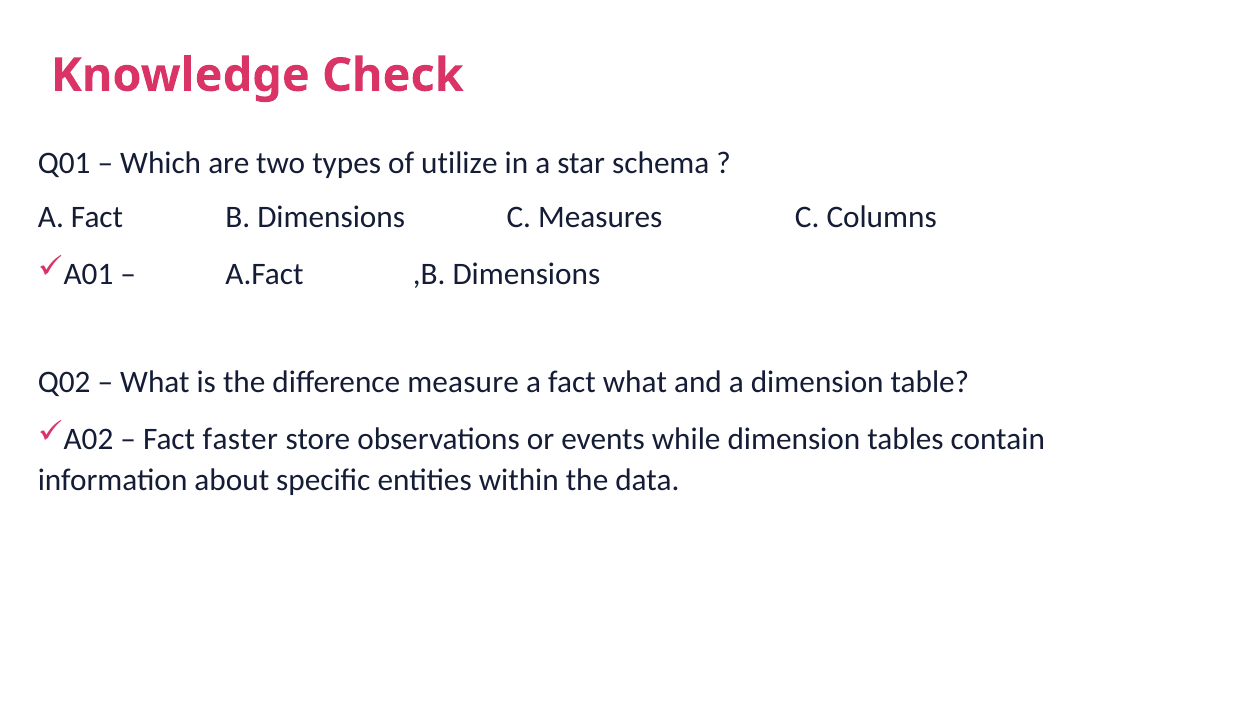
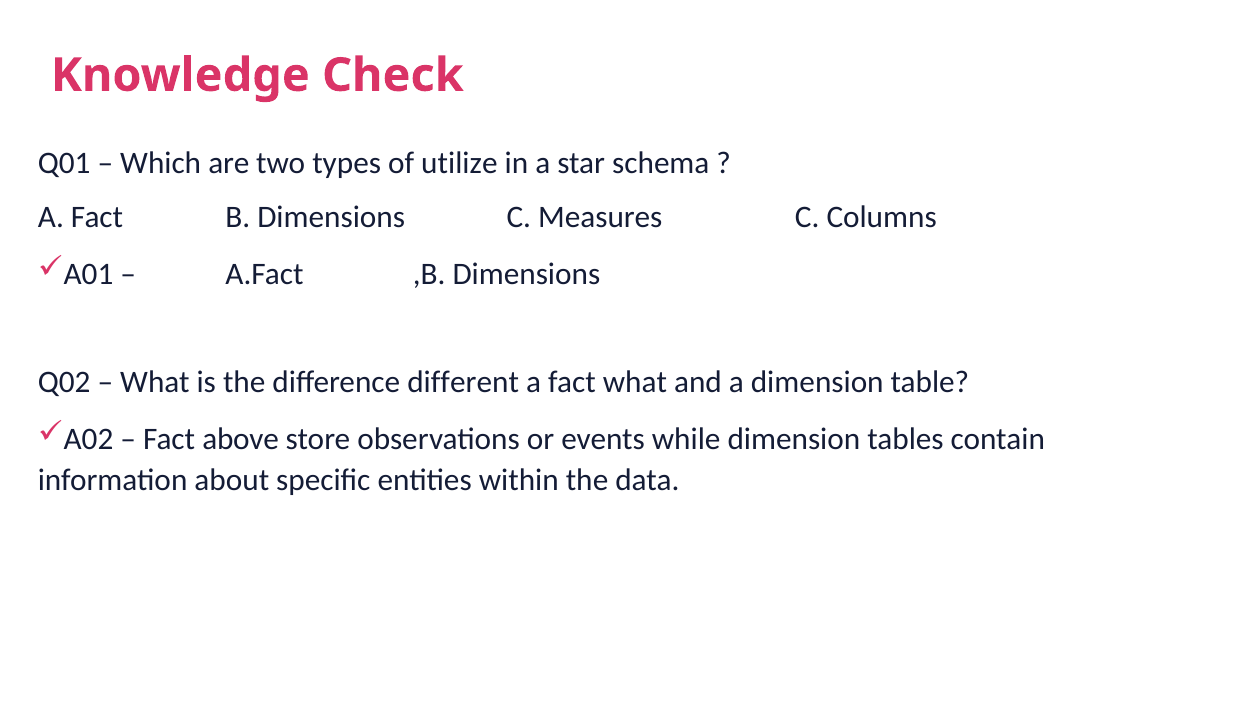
measure: measure -> different (463, 382)
faster: faster -> above (241, 439)
